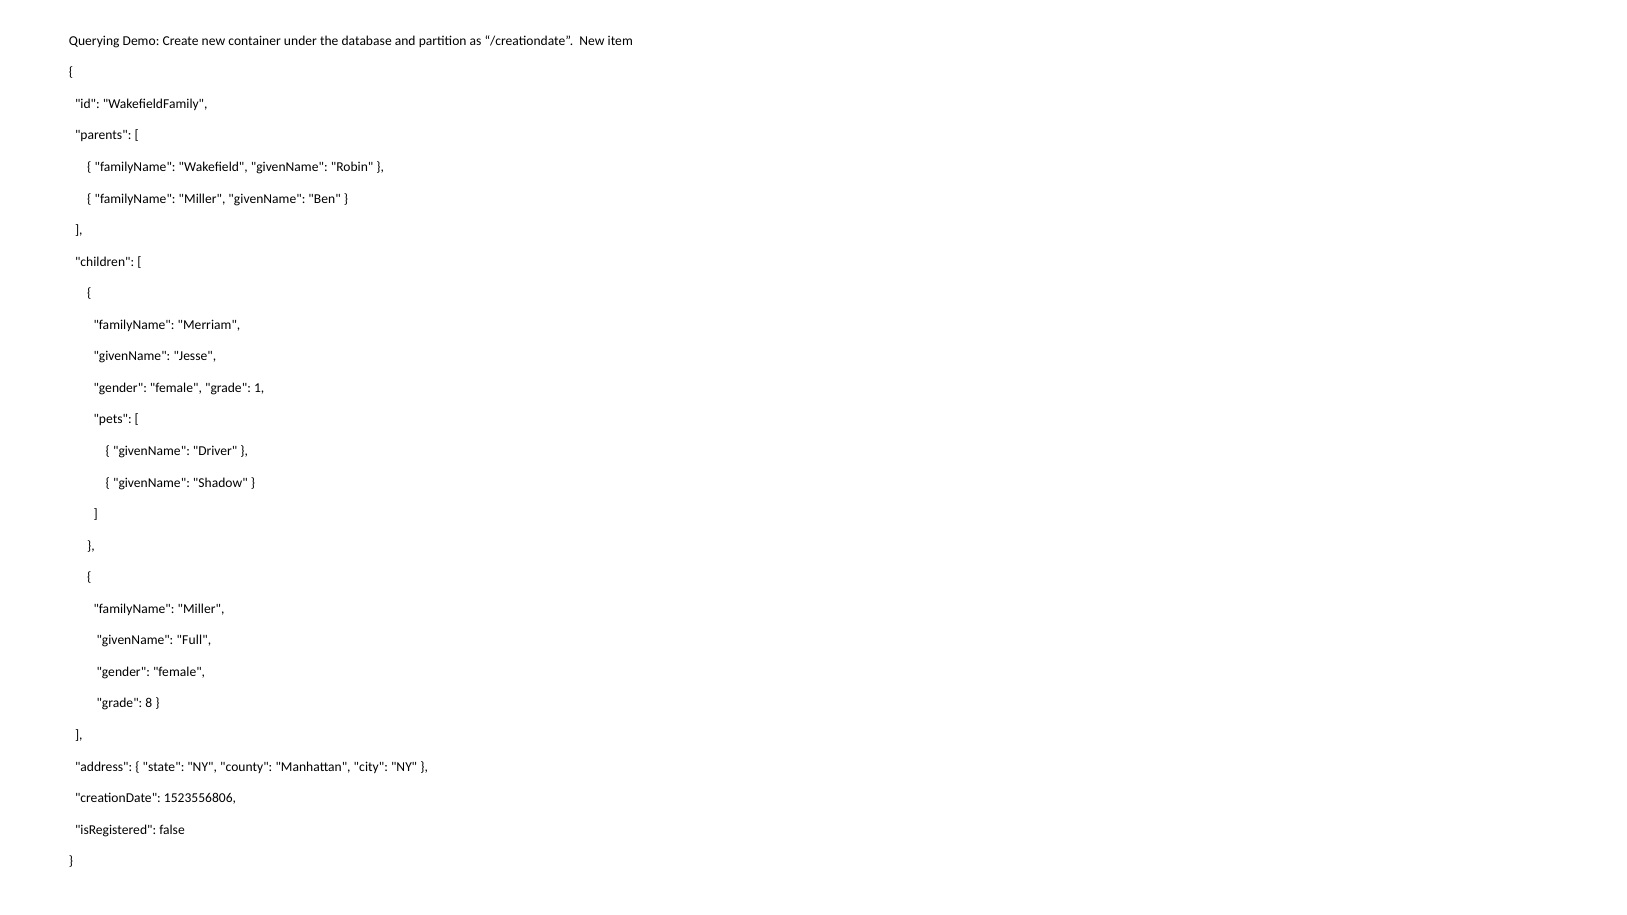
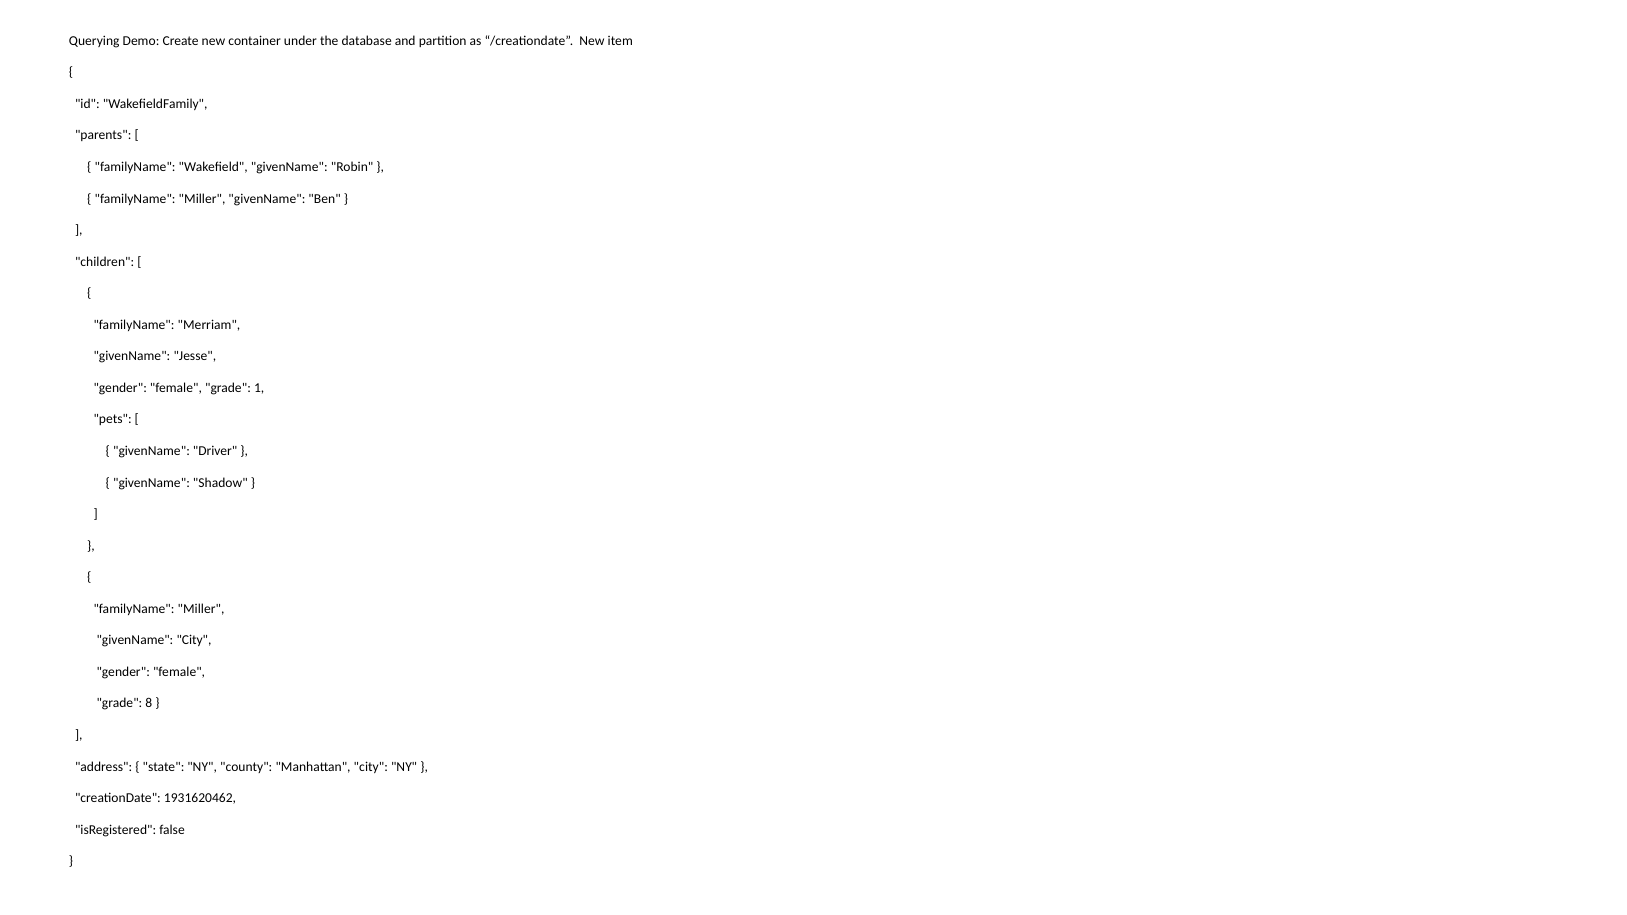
givenName Full: Full -> City (194, 640)
1523556806: 1523556806 -> 1931620462 (200, 798)
